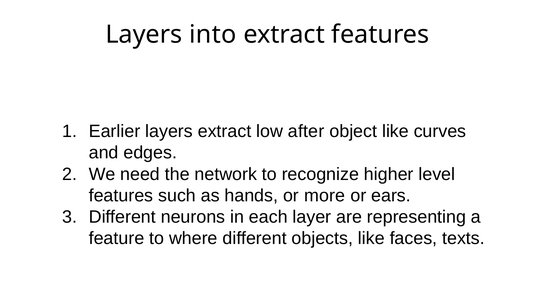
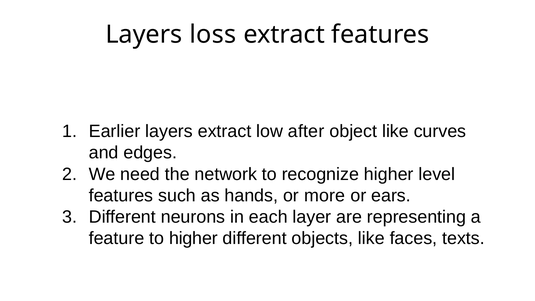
into: into -> loss (213, 35)
to where: where -> higher (193, 238)
